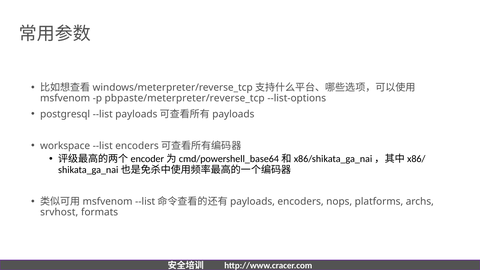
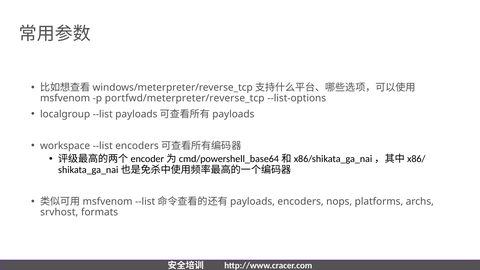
pbpaste/meterpreter/reverse_tcp: pbpaste/meterpreter/reverse_tcp -> portfwd/meterpreter/reverse_tcp (185, 98)
postgresql: postgresql -> localgroup (65, 114)
